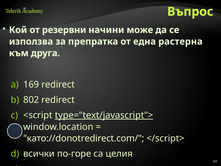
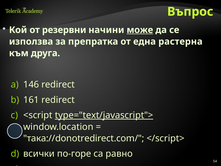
може underline: none -> present (140, 30)
169: 169 -> 146 (31, 84)
802: 802 -> 161 (31, 100)
като://donotredirect.com/: като://donotredirect.com/ -> така://donotredirect.com/ (84, 138)
целия: целия -> равно (119, 154)
